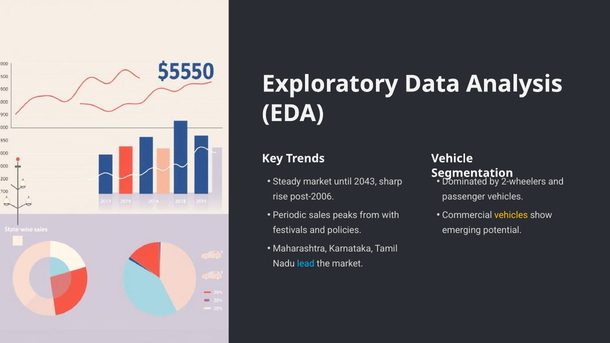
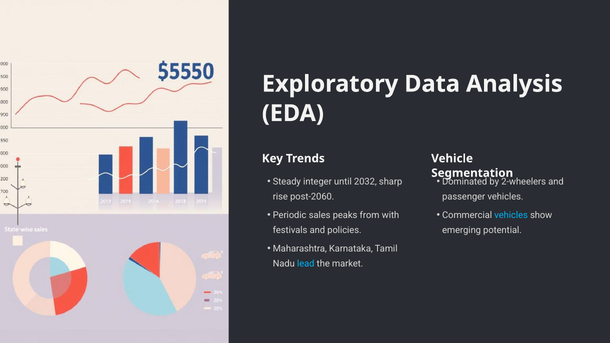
Steady market: market -> integer (317, 182)
2043: 2043 -> 2032 (365, 182)
post-2006: post-2006 -> post-2060 (312, 197)
vehicles colour: yellow -> light blue (511, 215)
